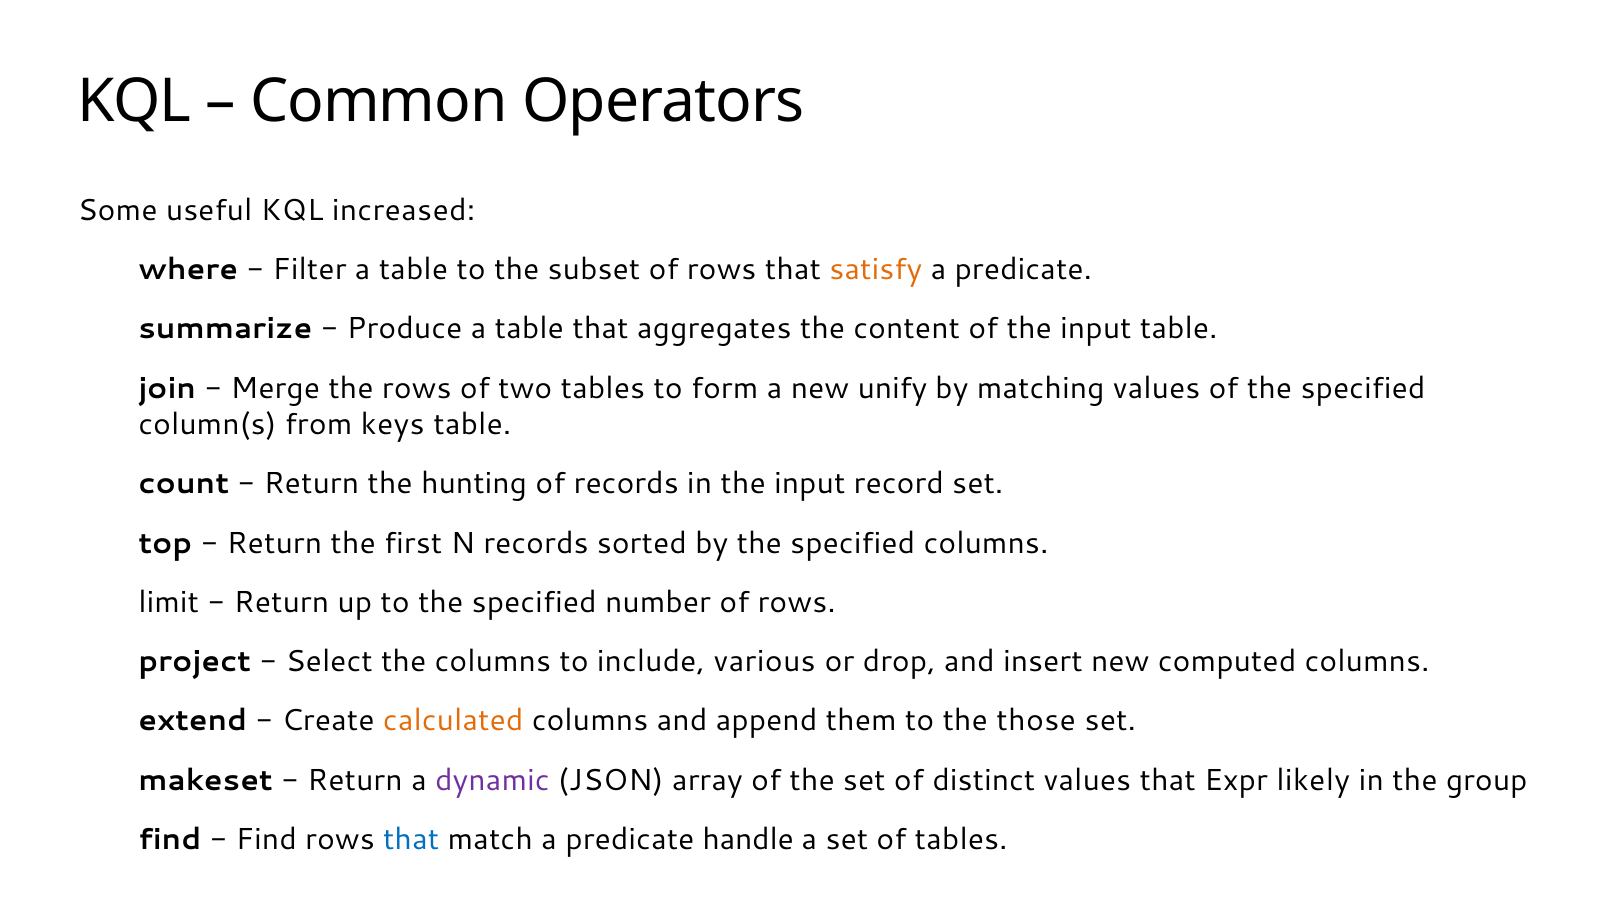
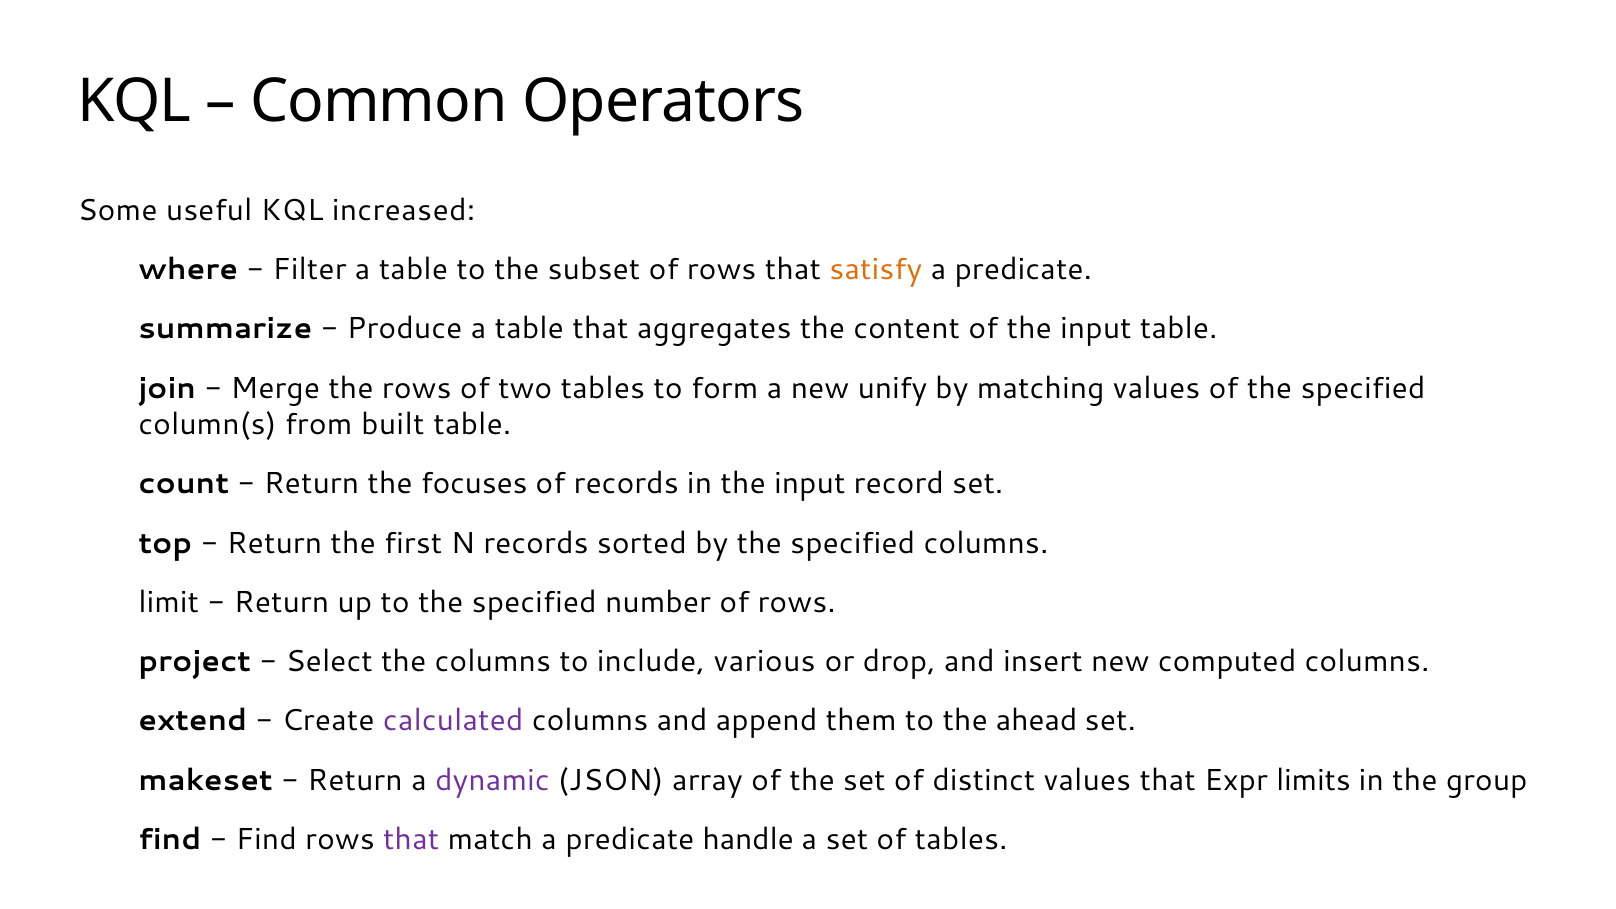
keys: keys -> built (393, 425)
hunting: hunting -> focuses (474, 484)
calculated colour: orange -> purple (453, 721)
those: those -> ahead (1037, 721)
likely: likely -> limits (1313, 780)
that colour: blue -> purple (411, 839)
